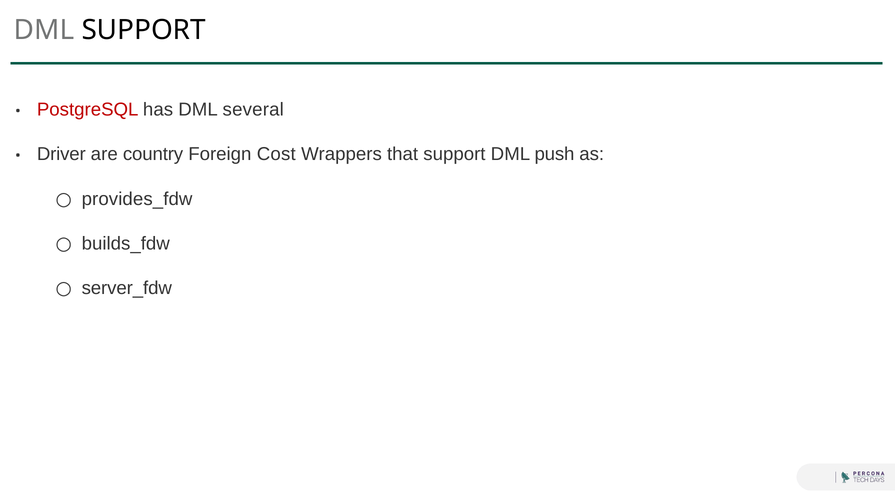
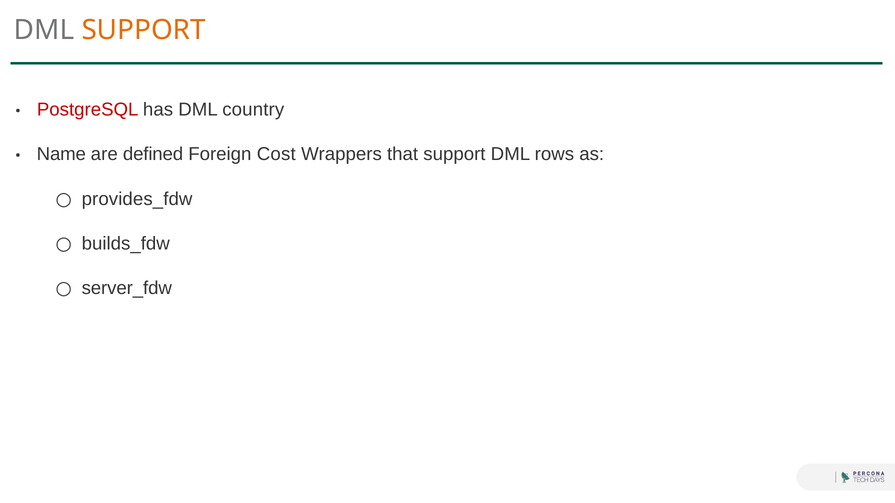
SUPPORT colour: black -> orange (144, 30)
several: several -> country (253, 110)
Driver: Driver -> Name (61, 154)
country: country -> defined (153, 154)
push: push -> rows (554, 154)
